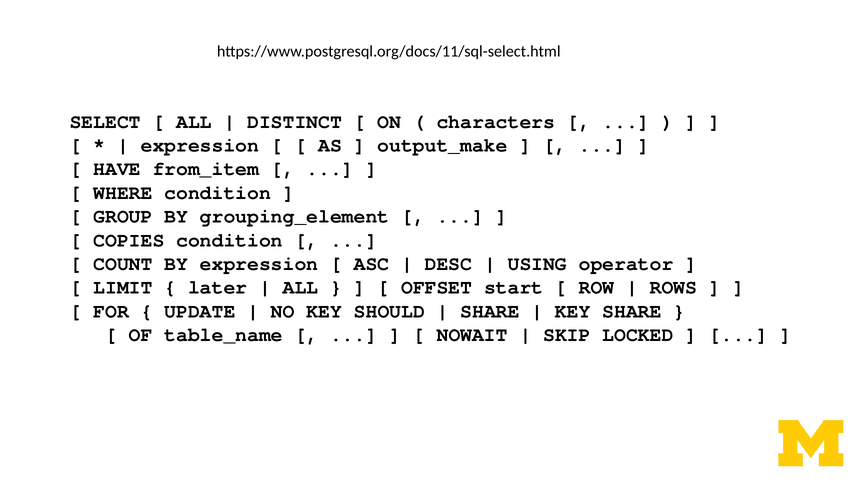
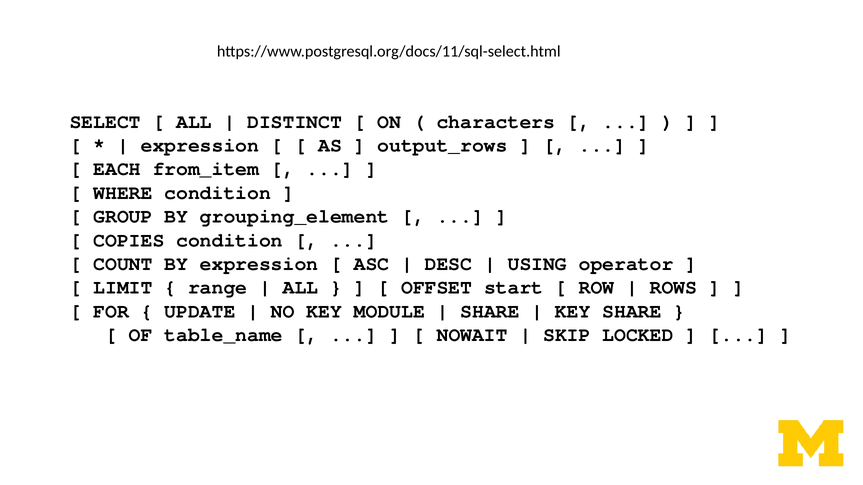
output_make: output_make -> output_rows (443, 145)
HAVE: HAVE -> EACH (117, 169)
later: later -> range (218, 288)
SHOULD: SHOULD -> MODULE (389, 311)
